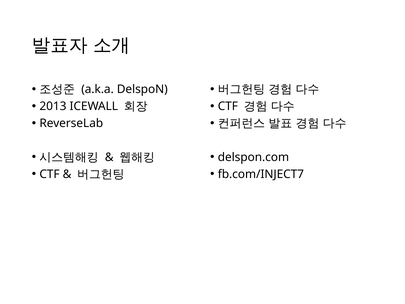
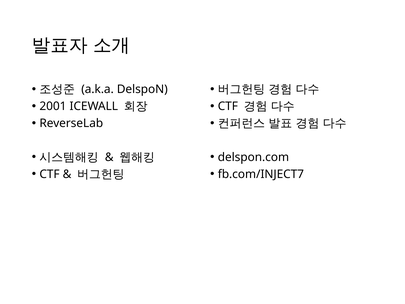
2013: 2013 -> 2001 (53, 106)
